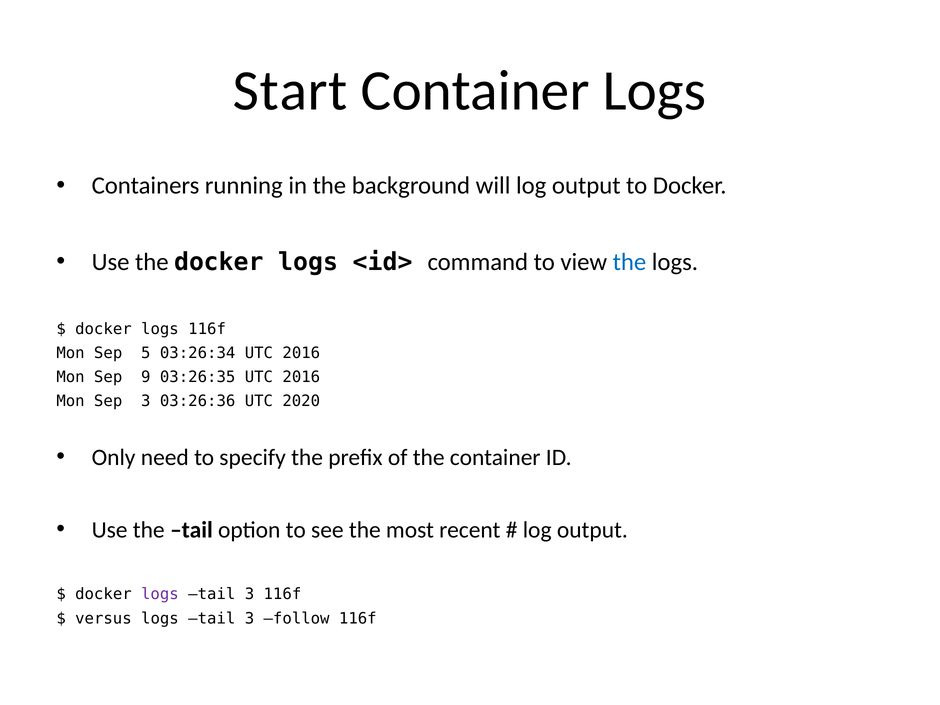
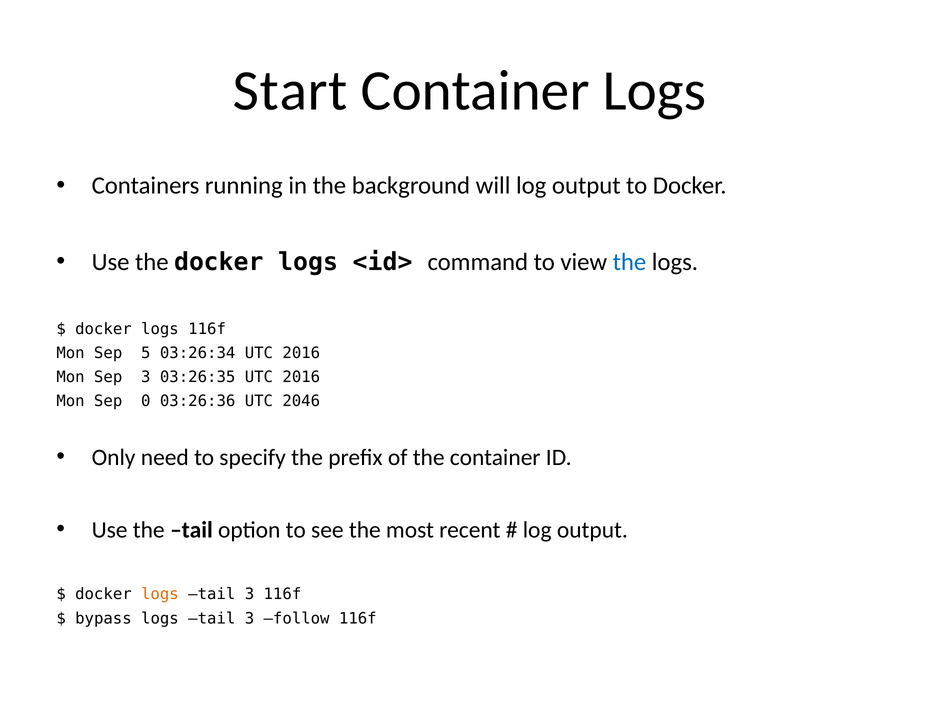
Sep 9: 9 -> 3 (146, 377)
Sep 3: 3 -> 0 (146, 401)
2020: 2020 -> 2046 (301, 401)
logs colour: purple -> orange (160, 594)
versus: versus -> bypass (103, 619)
